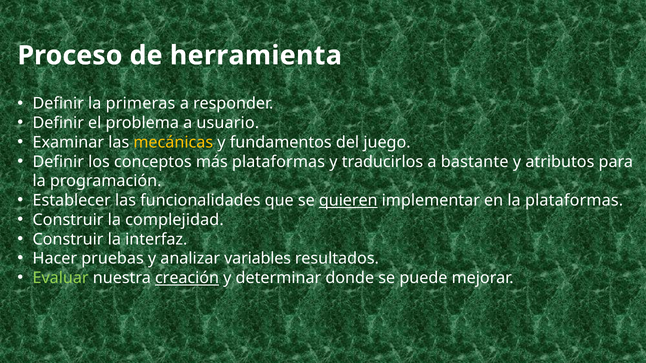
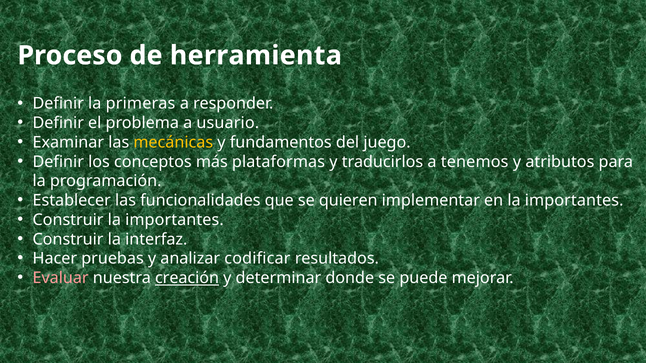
bastante: bastante -> tenemos (475, 162)
quieren underline: present -> none (348, 201)
en la plataformas: plataformas -> importantes (574, 201)
Construir la complejidad: complejidad -> importantes (174, 220)
variables: variables -> codificar (257, 259)
Evaluar colour: light green -> pink (61, 278)
